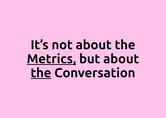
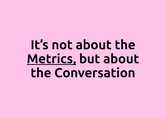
the underline: present -> none (41, 73)
